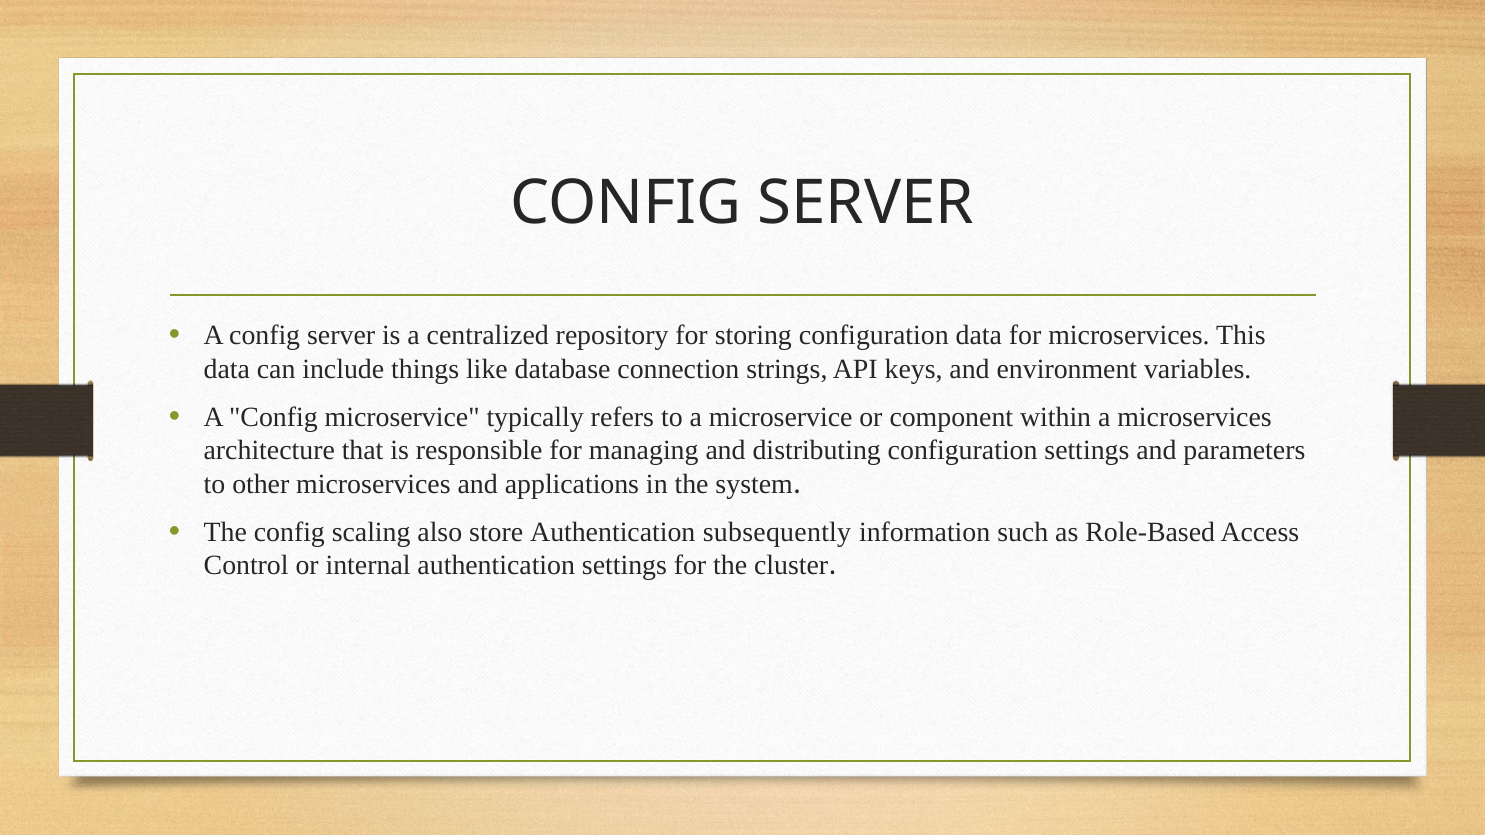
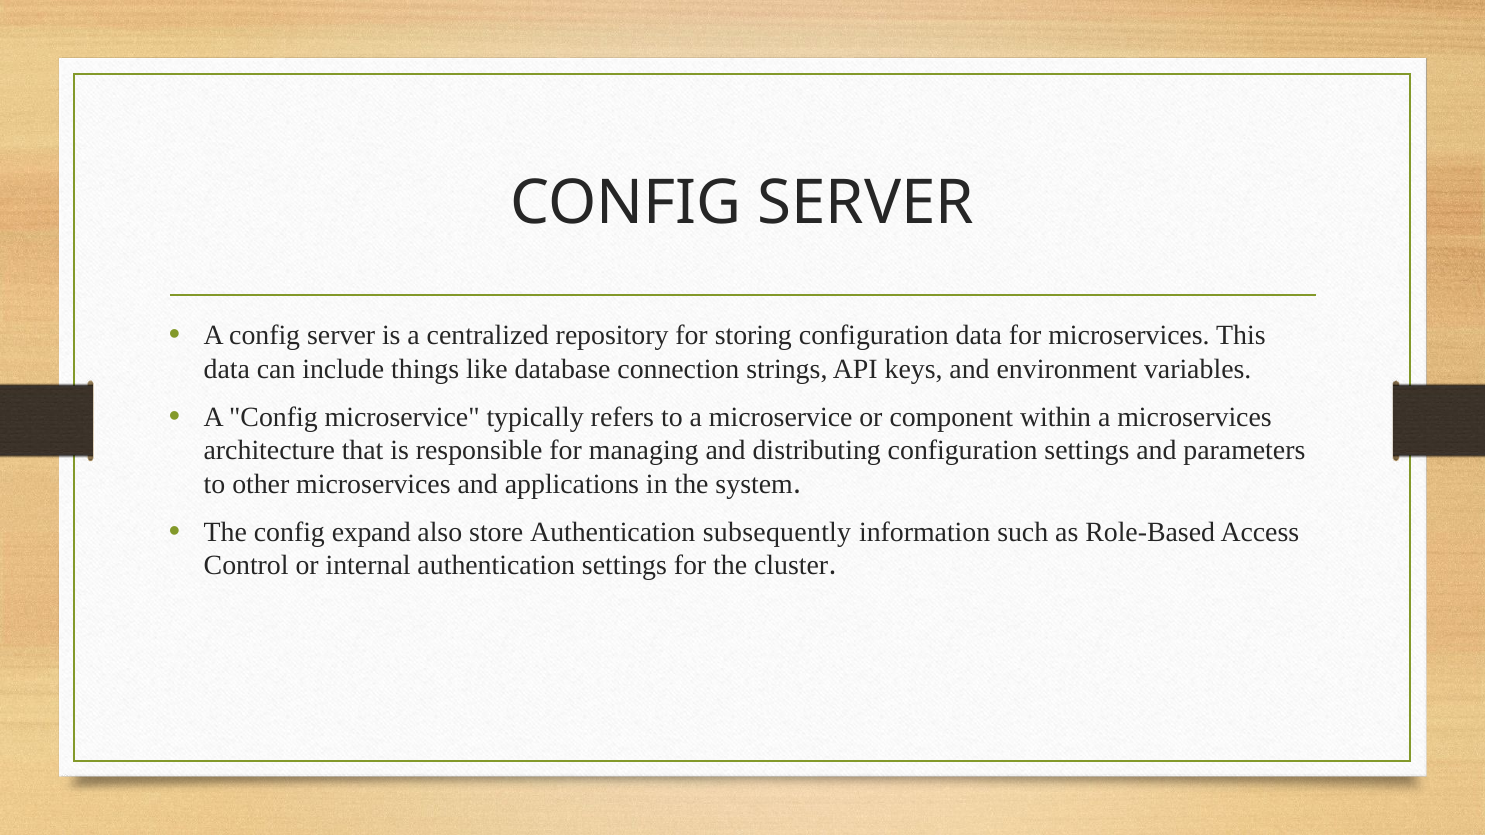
scaling: scaling -> expand (371, 532)
